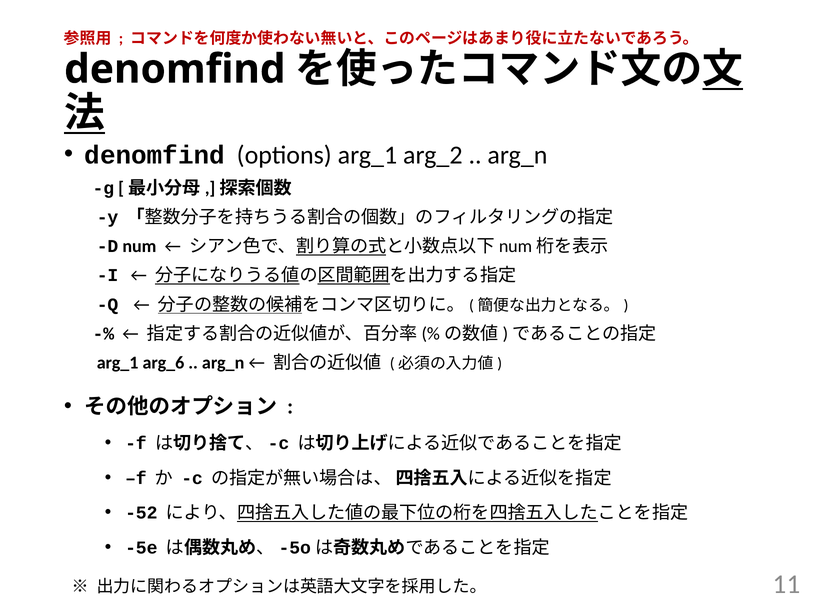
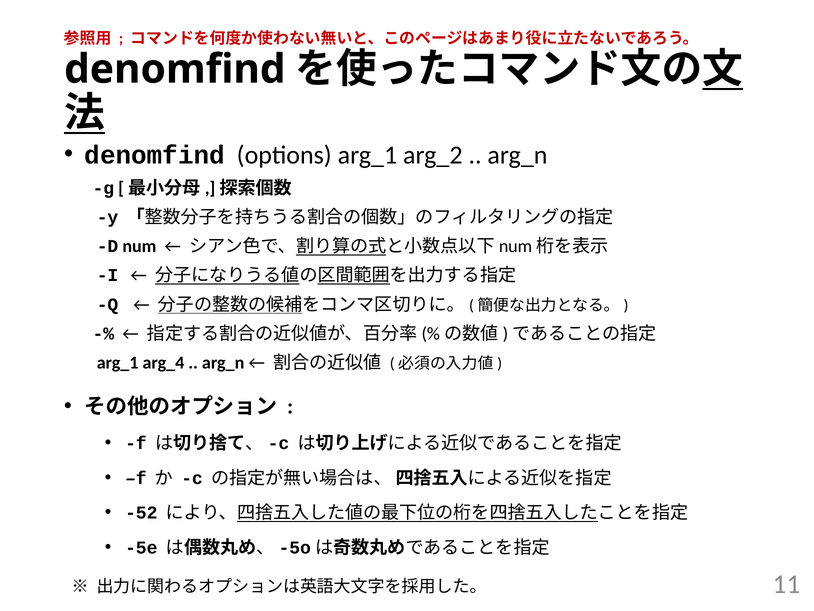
arg_6: arg_6 -> arg_4 (163, 362)
